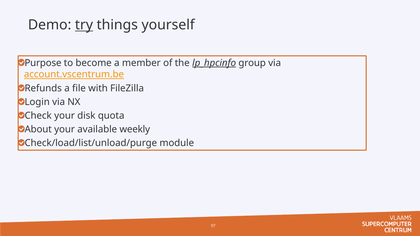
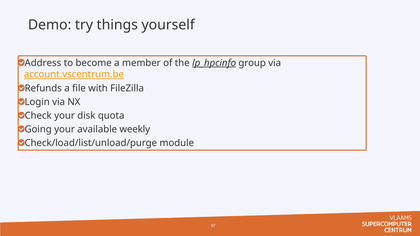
try underline: present -> none (84, 25)
Purpose: Purpose -> Address (43, 63)
About: About -> Going (38, 129)
